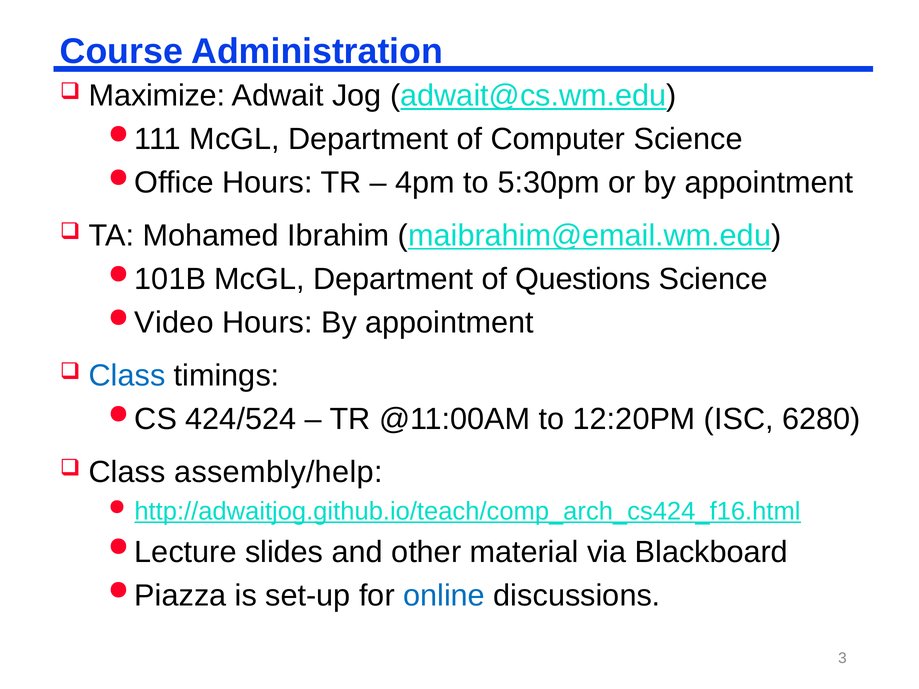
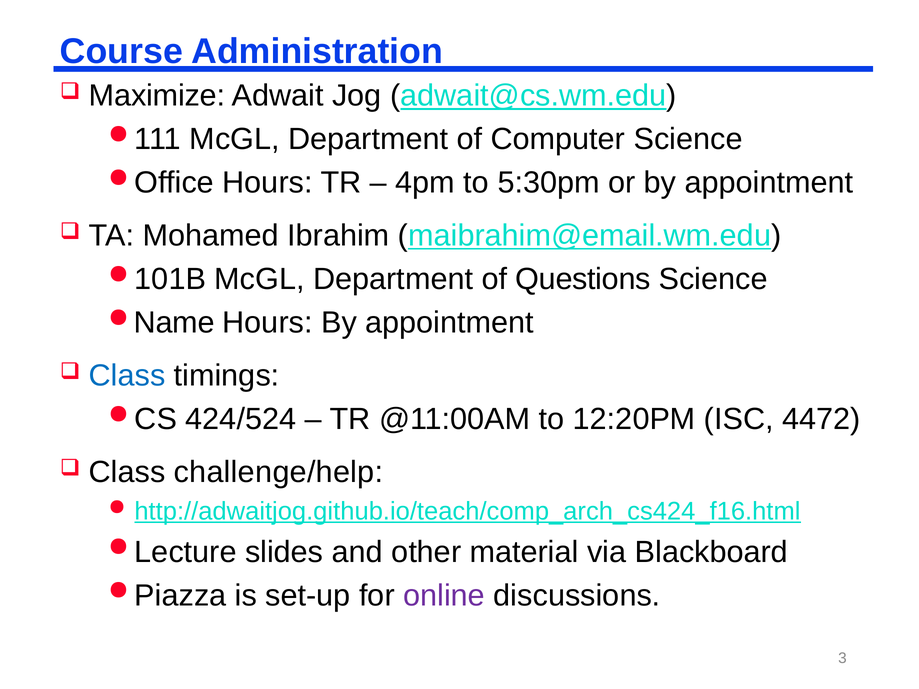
Video: Video -> Name (174, 323)
6280: 6280 -> 4472 (821, 419)
assembly/help: assembly/help -> challenge/help (278, 472)
online colour: blue -> purple (444, 596)
